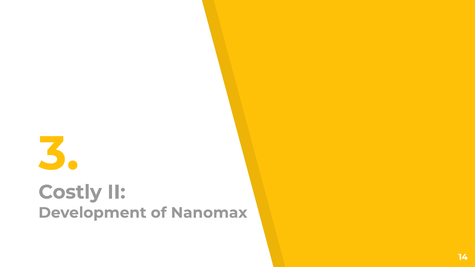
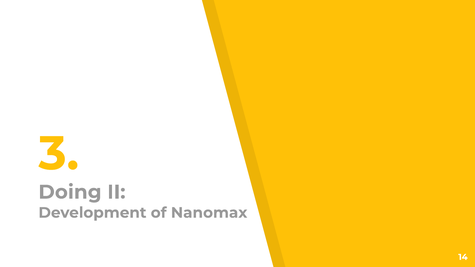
Costly: Costly -> Doing (70, 192)
